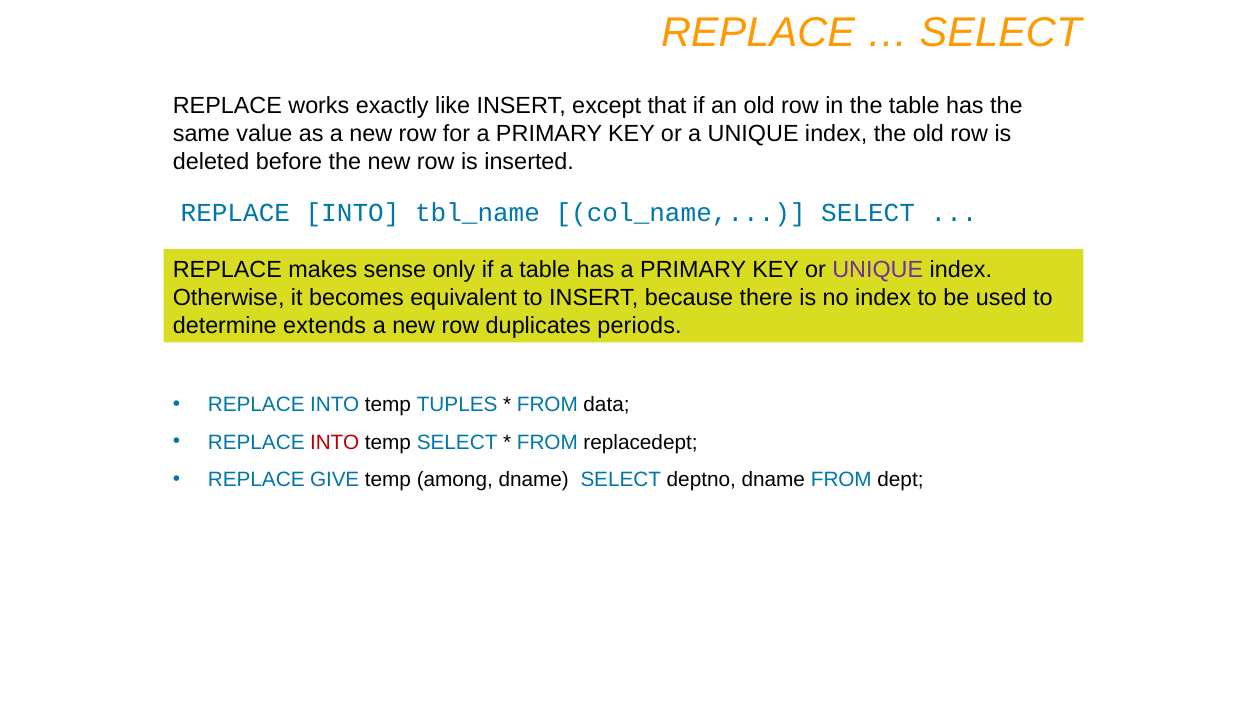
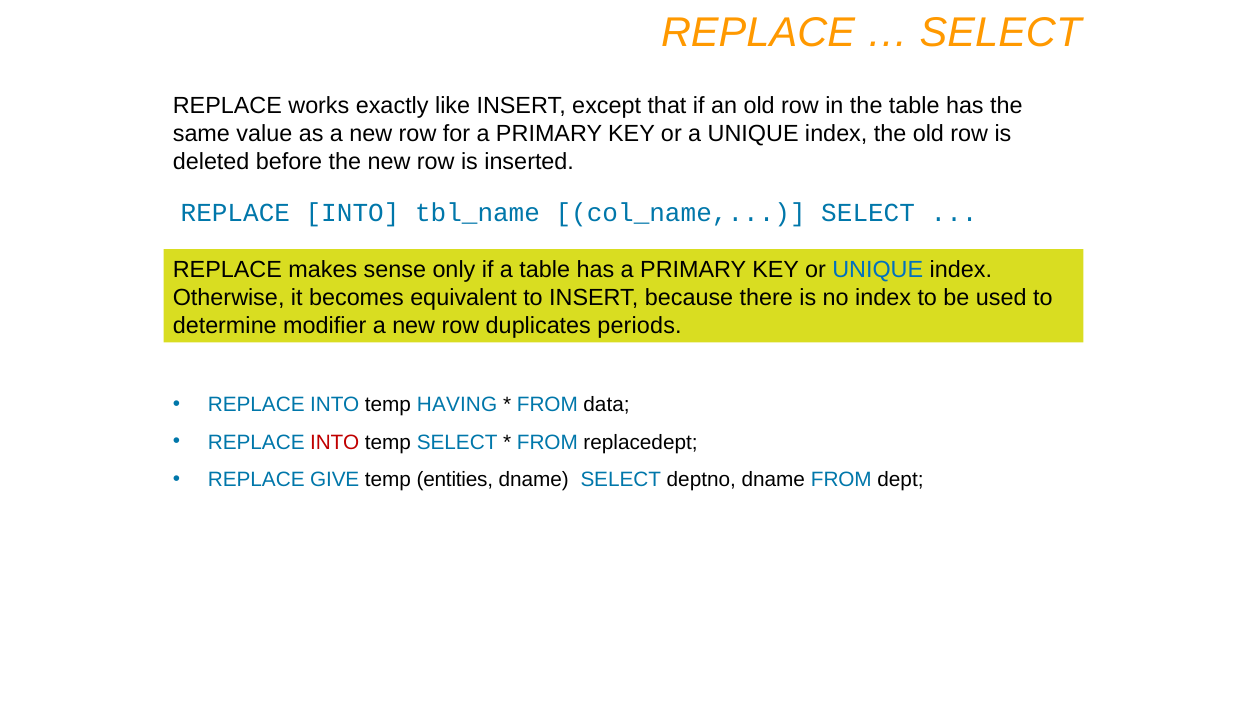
UNIQUE colour: purple -> blue (878, 270)
extends: extends -> modifier (325, 326)
TUPLES: TUPLES -> HAVING (457, 405)
among: among -> entities (455, 480)
